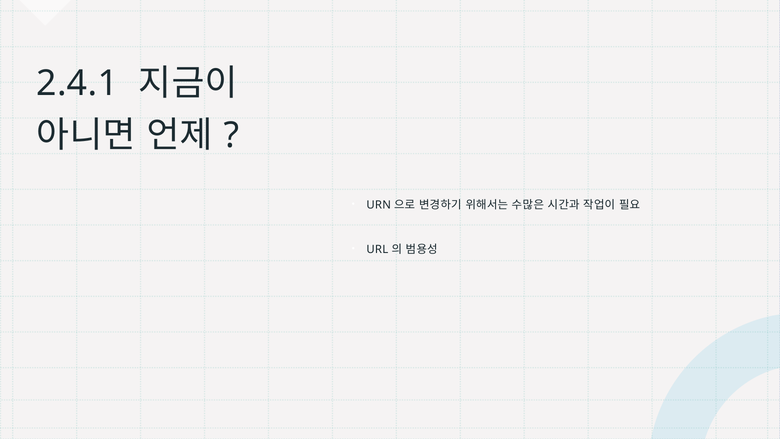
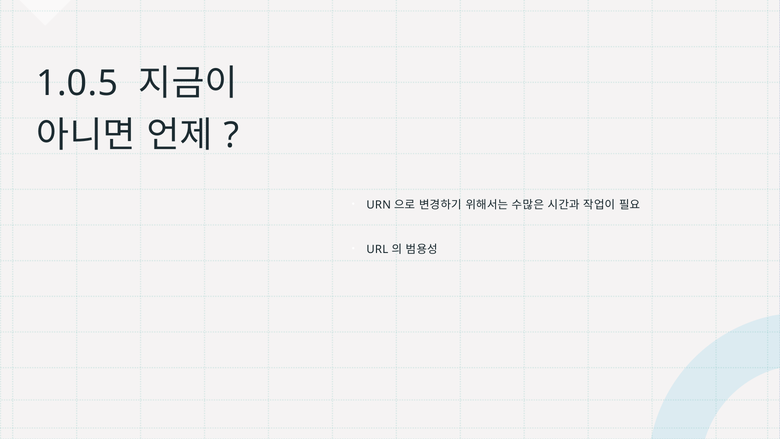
2.4.1: 2.4.1 -> 1.0.5 (77, 83)
